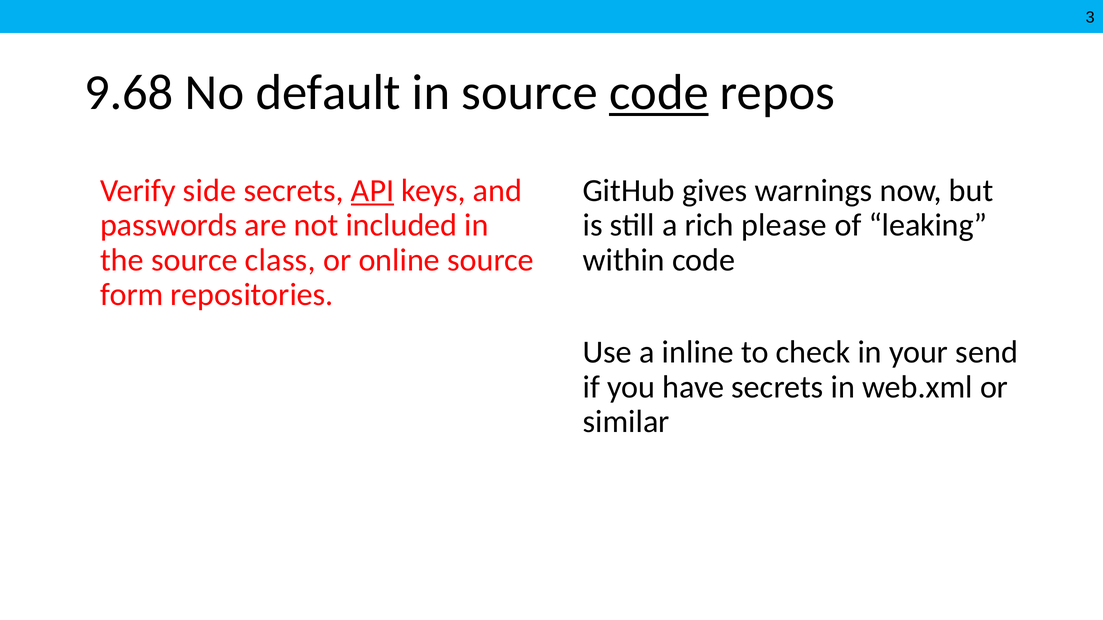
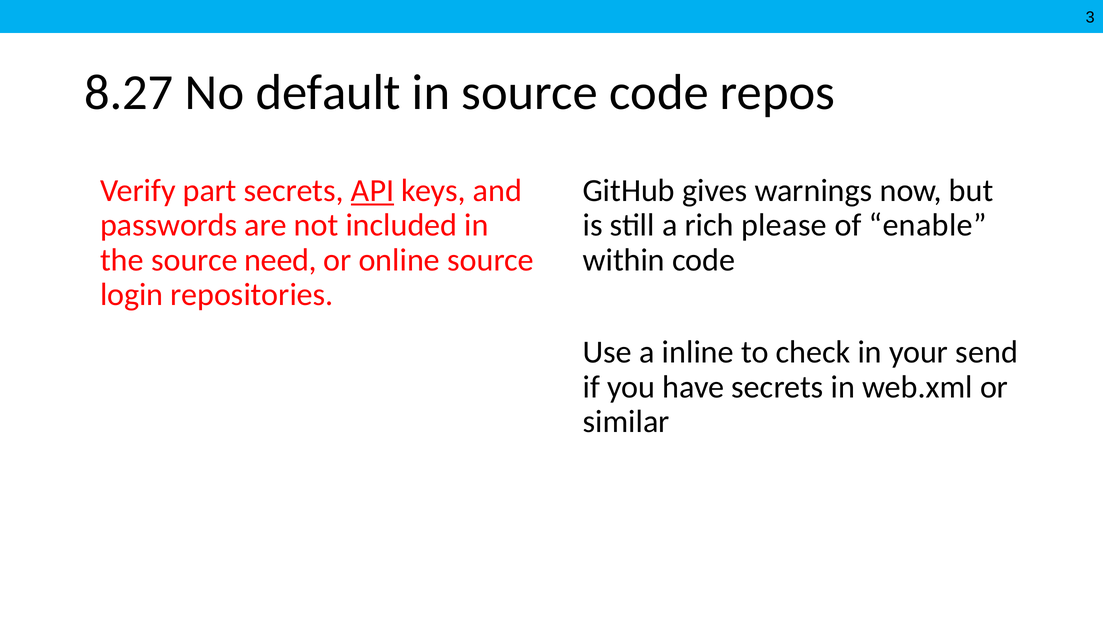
9.68: 9.68 -> 8.27 (129, 93)
code underline: present -> none (659, 93)
side: side -> part (210, 191)
leaking: leaking -> enable (928, 225)
class: class -> need (281, 260)
form: form -> login (132, 295)
